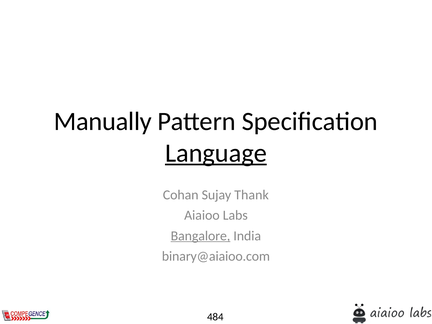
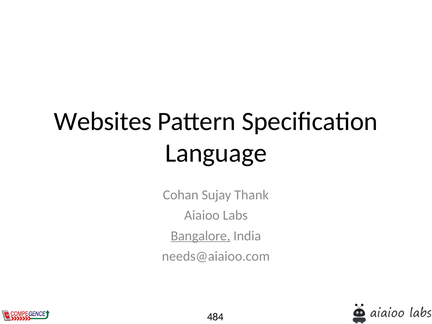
Manually: Manually -> Websites (103, 121)
Language underline: present -> none (216, 153)
binary@aiaioo.com: binary@aiaioo.com -> needs@aiaioo.com (216, 256)
